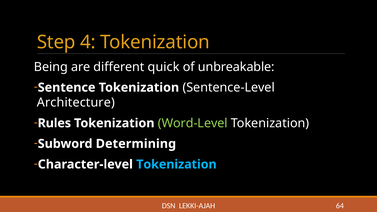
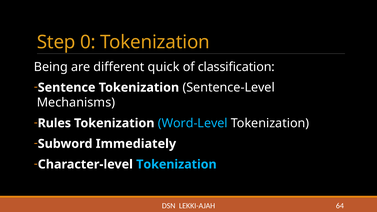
4: 4 -> 0 (88, 42)
unbreakable: unbreakable -> classification (236, 67)
Architecture: Architecture -> Mechanisms (76, 103)
Word-Level colour: light green -> light blue (193, 123)
Determining: Determining -> Immediately (136, 144)
